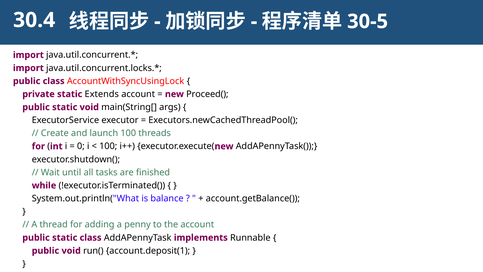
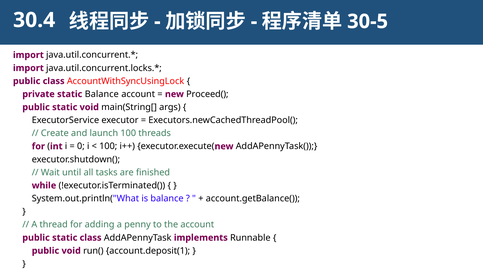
static Extends: Extends -> Balance (102, 94)
